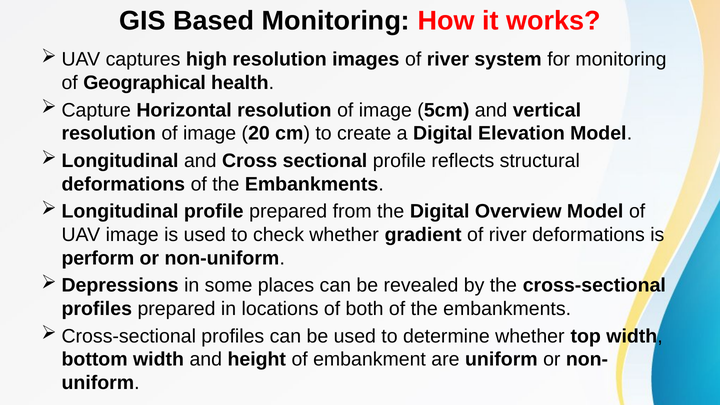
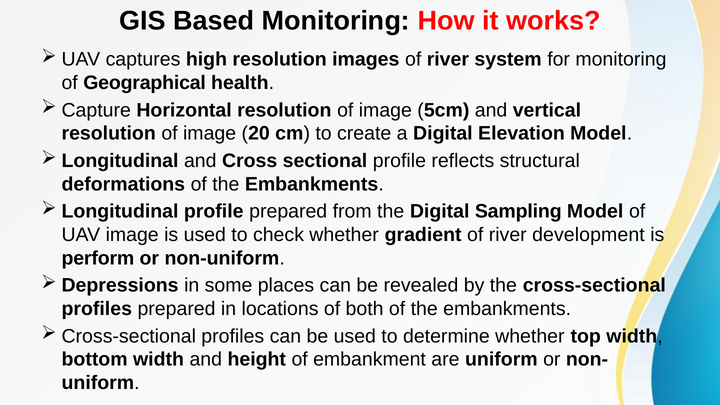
Overview: Overview -> Sampling (518, 211)
river deformations: deformations -> development (588, 235)
